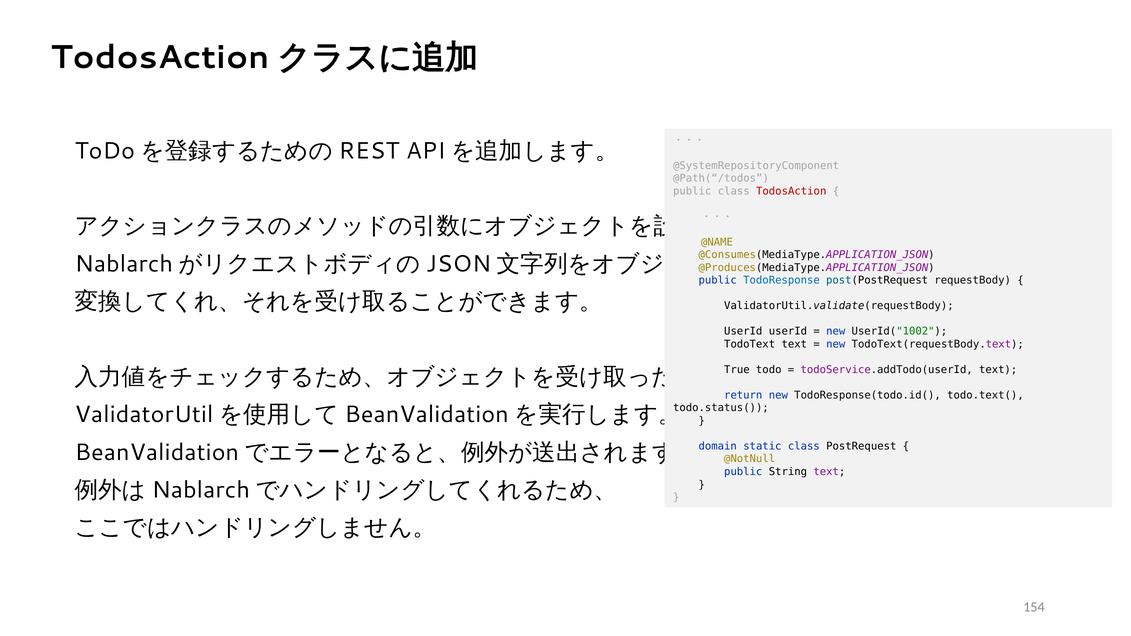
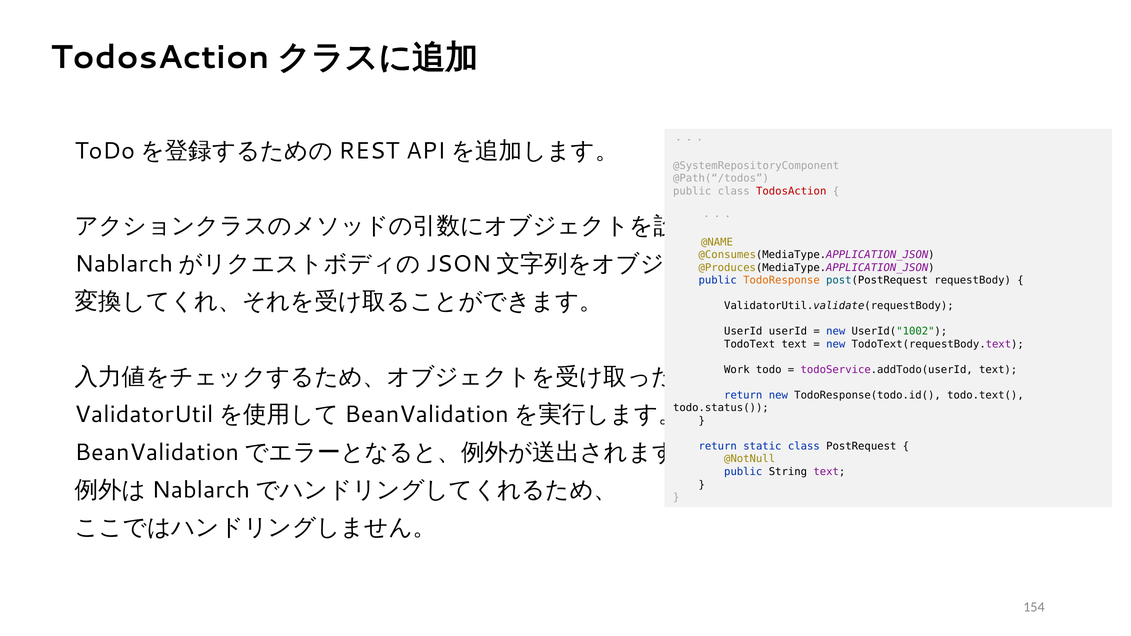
TodoResponse colour: blue -> orange (782, 281)
True: True -> Work (737, 370)
domain: domain -> return (718, 446)
